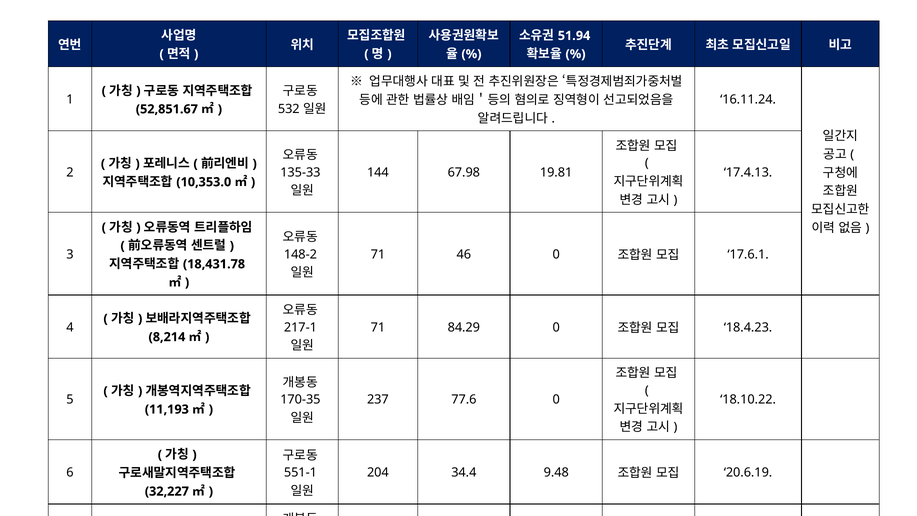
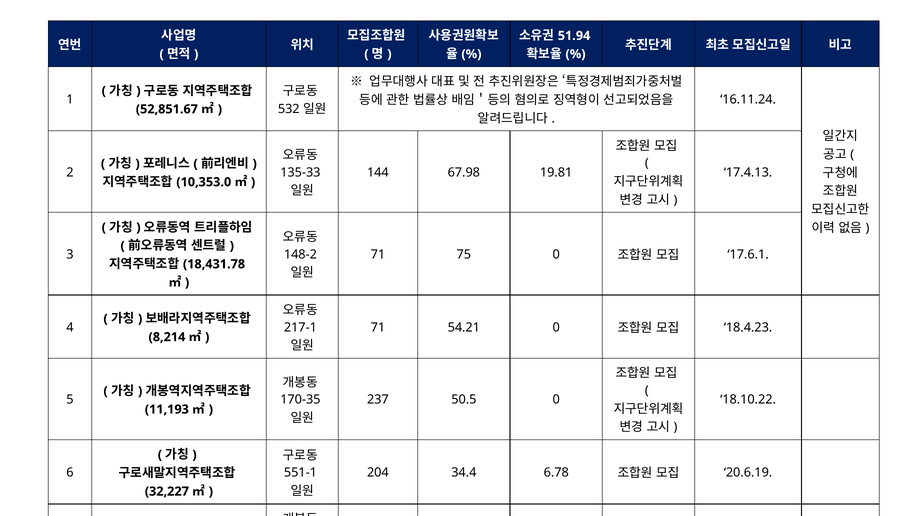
46: 46 -> 75 (464, 254)
84.29: 84.29 -> 54.21 (464, 327)
77.6: 77.6 -> 50.5 (464, 400)
9.48: 9.48 -> 6.78 (556, 472)
